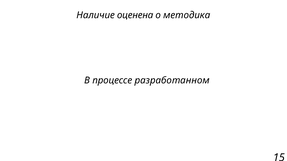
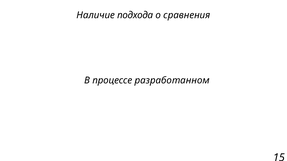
оценена: оценена -> подхода (135, 15)
методика: методика -> сравнения (187, 15)
